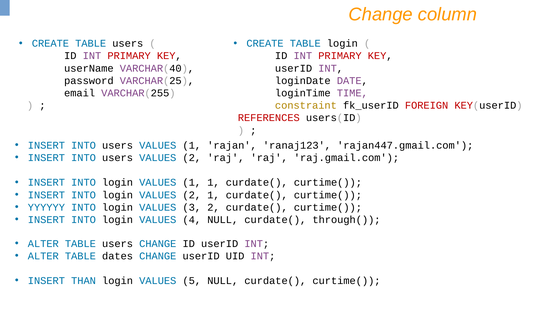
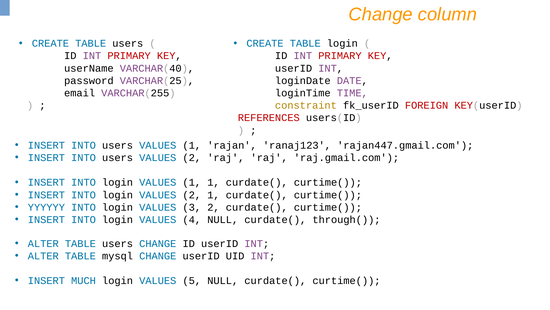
dates: dates -> mysql (118, 256)
THAN: THAN -> MUCH (84, 280)
